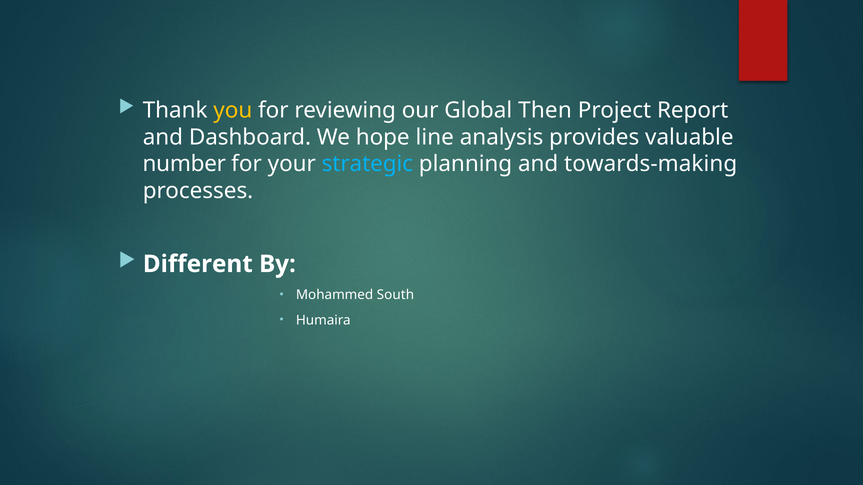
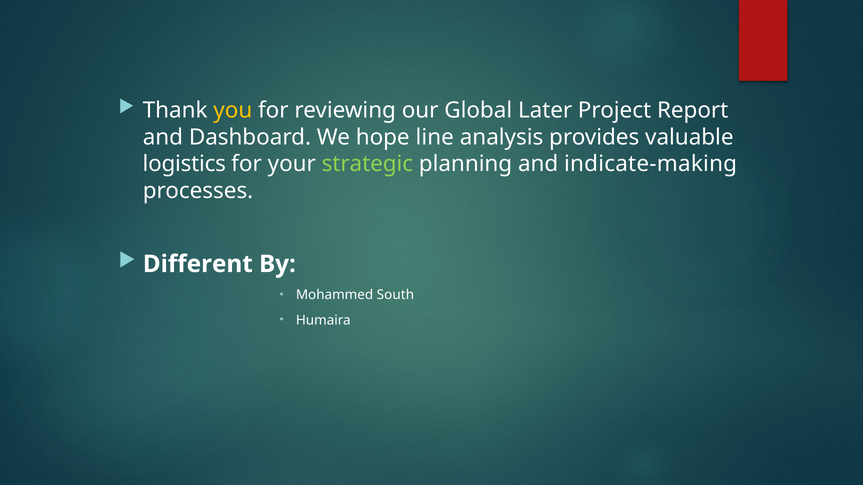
Then: Then -> Later (545, 110)
number: number -> logistics (184, 164)
strategic colour: light blue -> light green (367, 164)
towards-making: towards-making -> indicate-making (651, 164)
